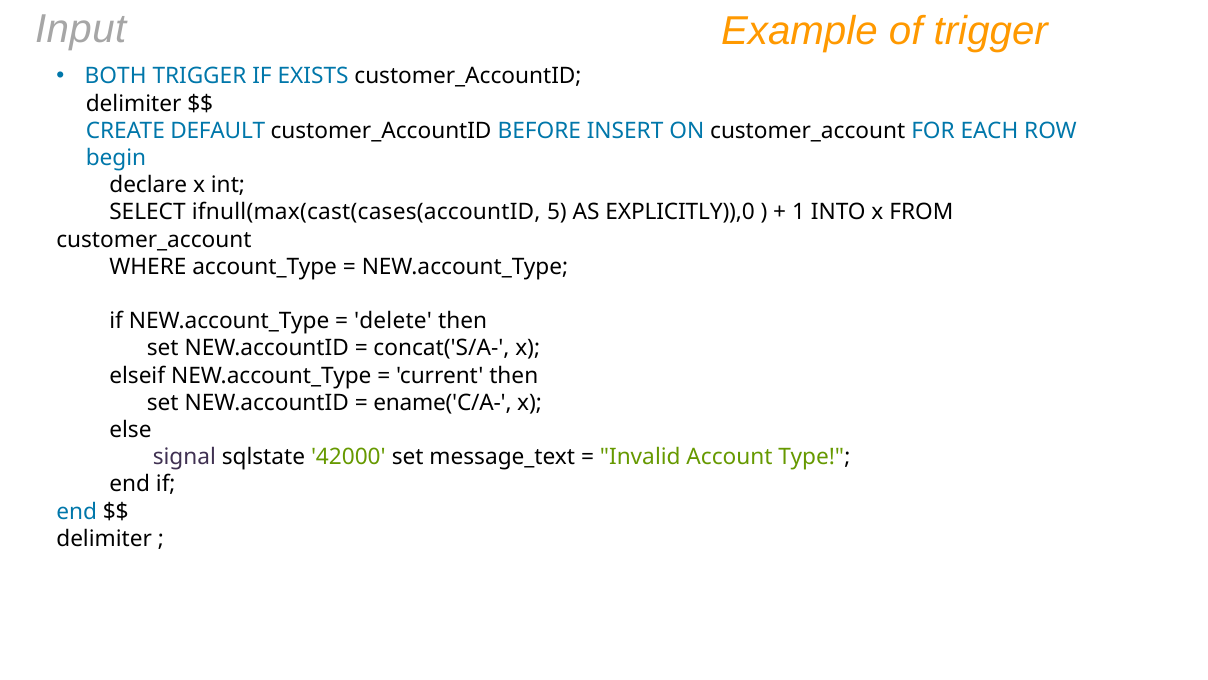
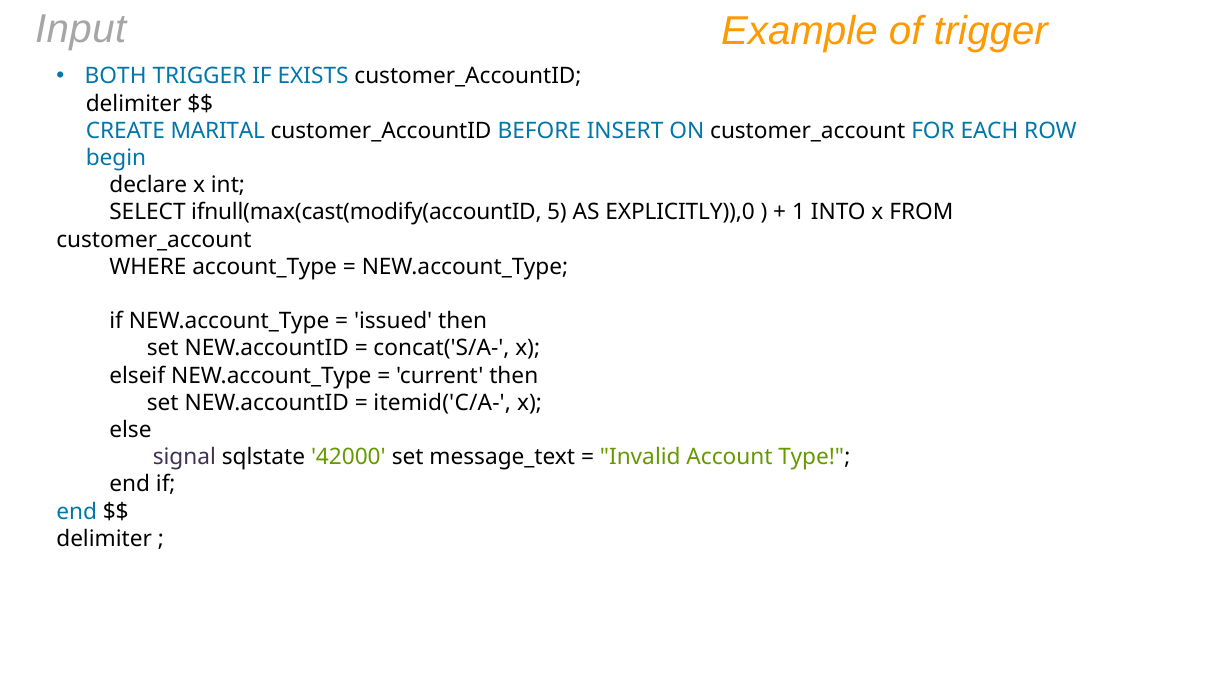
DEFAULT: DEFAULT -> MARITAL (218, 131)
ifnull(max(cast(cases(accountID: ifnull(max(cast(cases(accountID -> ifnull(max(cast(modify(accountID (366, 212)
delete: delete -> issued (393, 321)
ename('C/A-: ename('C/A- -> itemid('C/A- (442, 403)
